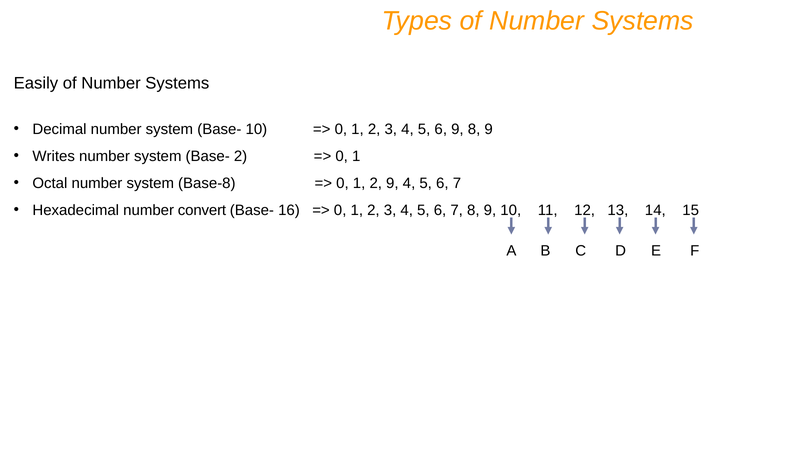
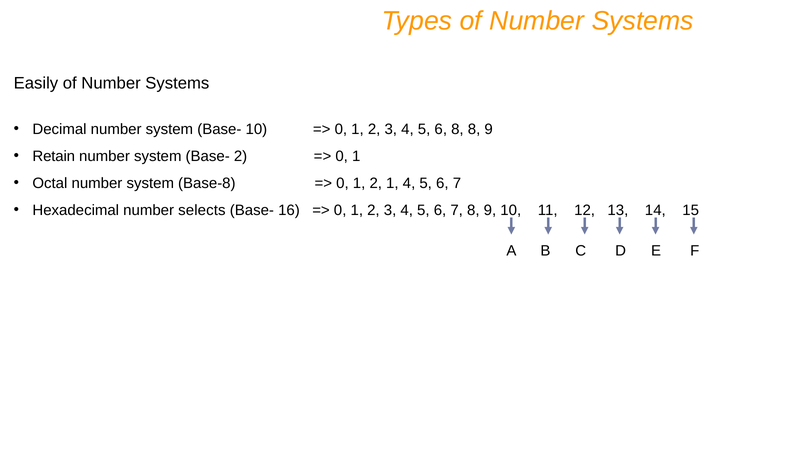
6 9: 9 -> 8 (457, 129)
Writes: Writes -> Retain (54, 156)
2 9: 9 -> 1 (392, 183)
convert: convert -> selects (202, 210)
